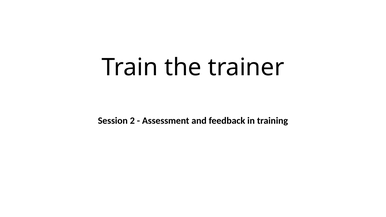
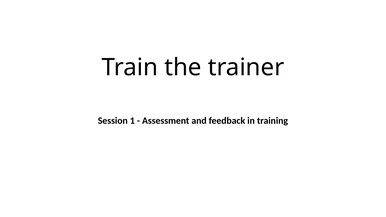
2: 2 -> 1 (132, 121)
